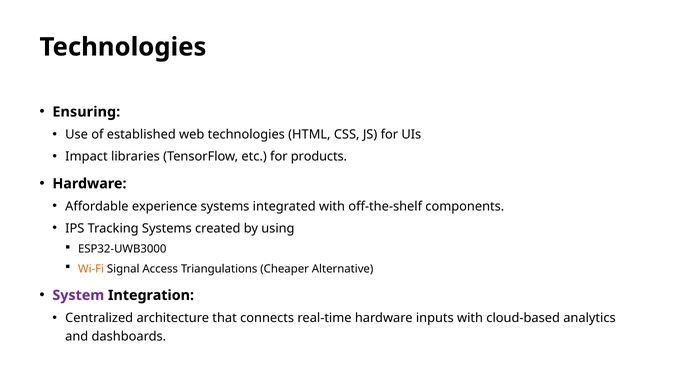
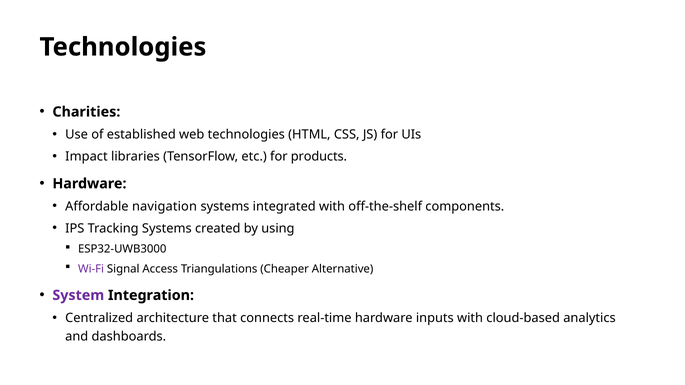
Ensuring: Ensuring -> Charities (86, 112)
experience: experience -> navigation (165, 207)
Wi-Fi colour: orange -> purple (91, 269)
